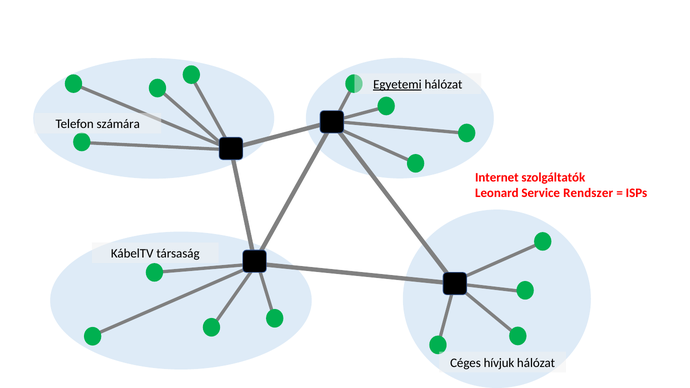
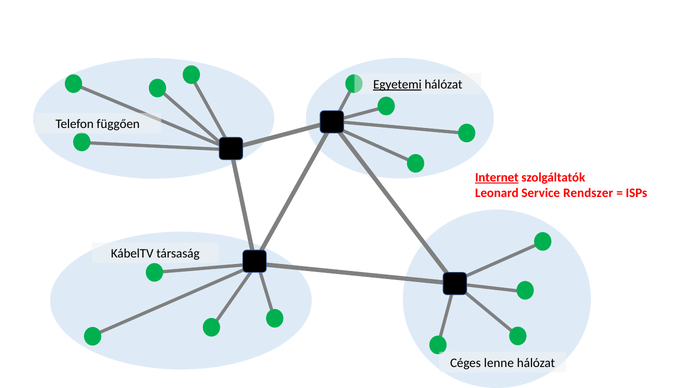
számára: számára -> függően (118, 124)
Internet underline: none -> present (497, 178)
hívjuk: hívjuk -> lenne (499, 363)
